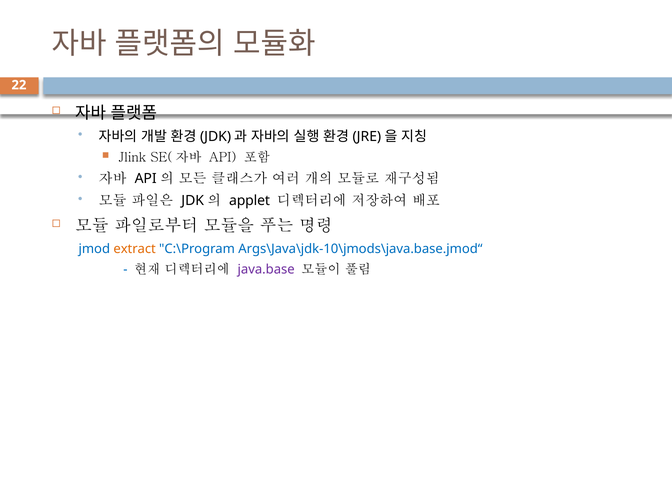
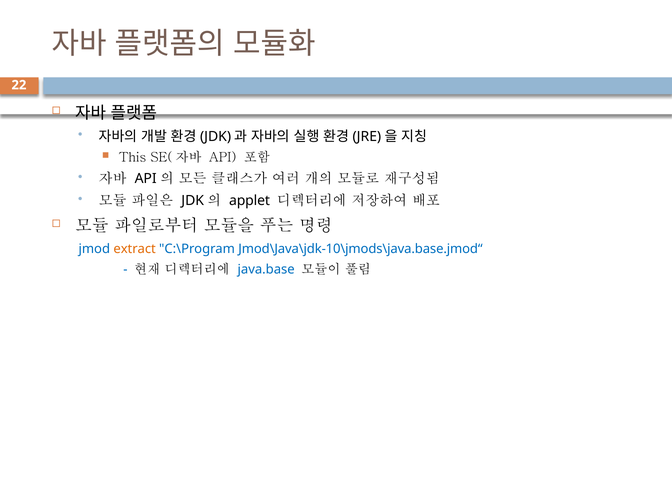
Jlink: Jlink -> This (133, 157)
Args\Java\jdk-10\jmods\java.base.jmod“: Args\Java\jdk-10\jmods\java.base.jmod“ -> Jmod\Java\jdk-10\jmods\java.base.jmod“ (360, 249)
java.base colour: purple -> blue (266, 270)
